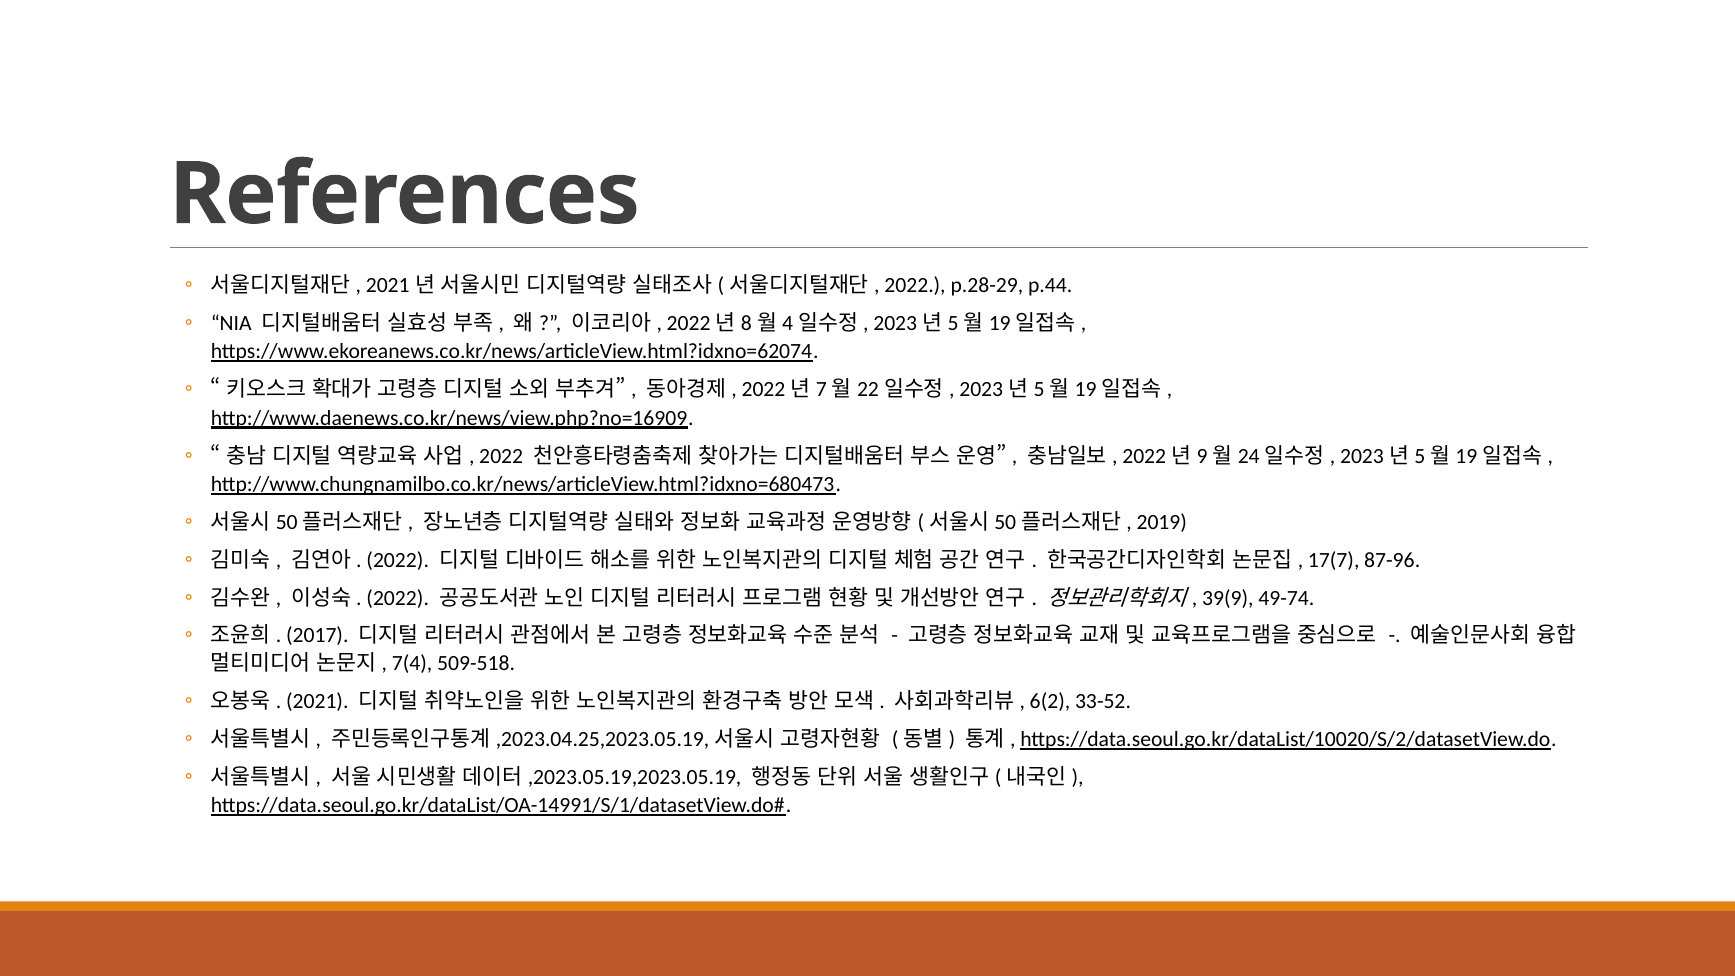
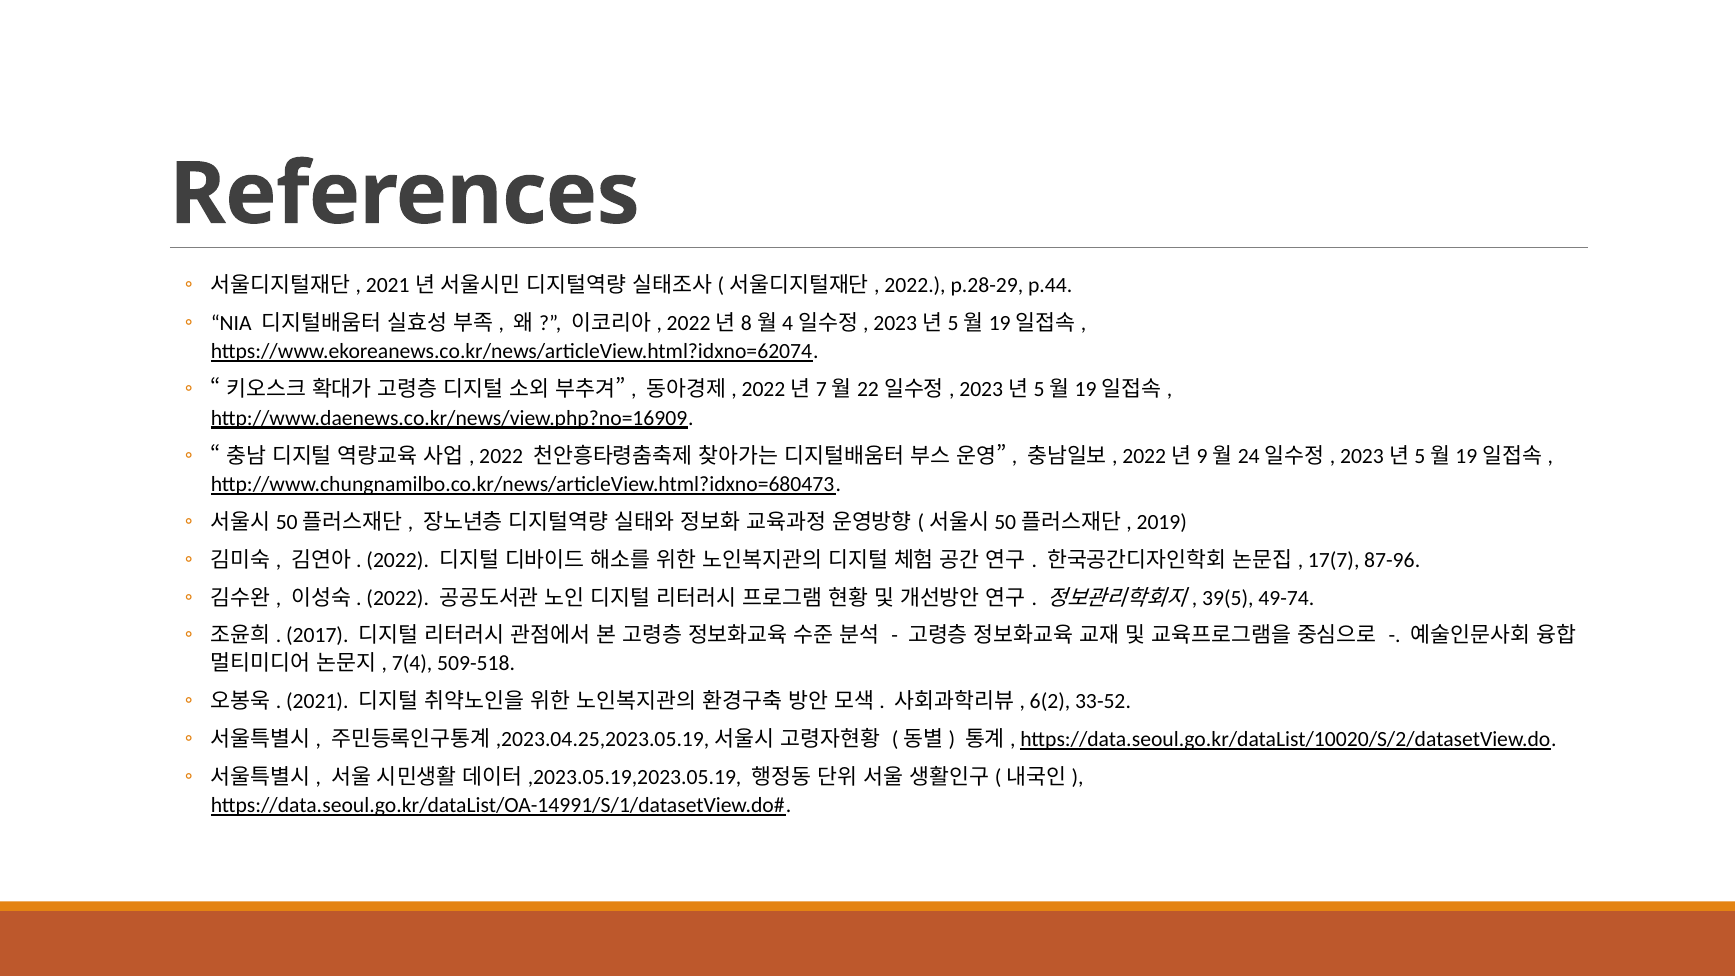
39(9: 39(9 -> 39(5 (1228, 598)
